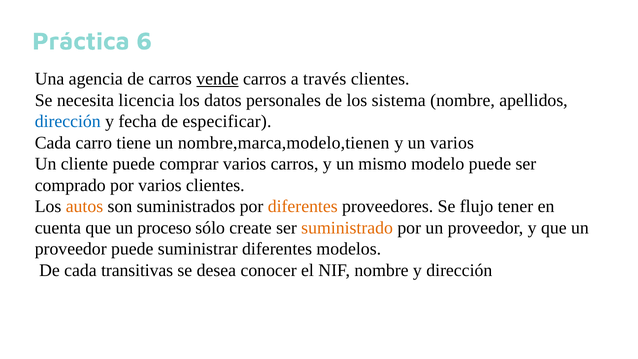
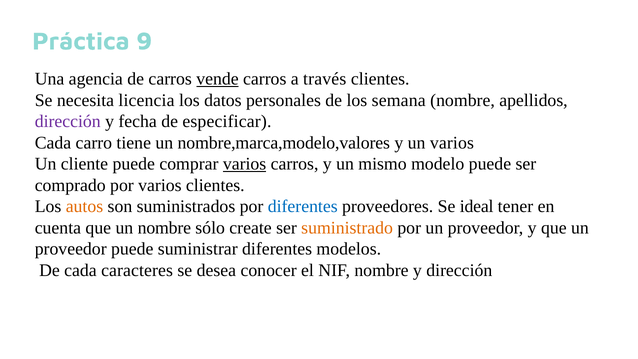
6: 6 -> 9 (144, 41)
sistema: sistema -> semana (399, 100)
dirección colour: blue -> purple (68, 121)
nombre,marca,modelo,tienen: nombre,marca,modelo,tienen -> nombre,marca,modelo,valores (284, 143)
varios underline: none -> present (245, 164)
diferentes colour: orange -> blue (303, 206)
flujo: flujo -> ideal (477, 206)
un proceso: proceso -> nombre (164, 228)
transitivas: transitivas -> caracteres (137, 270)
